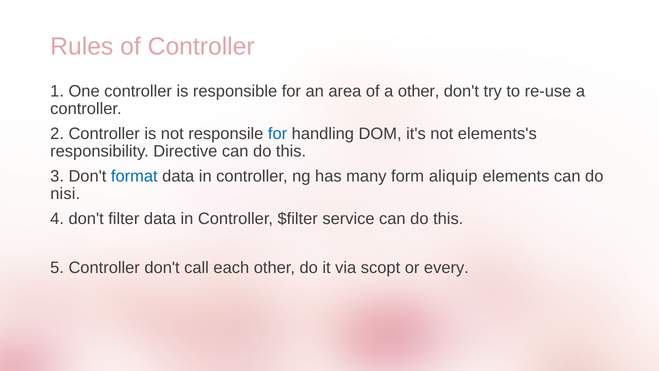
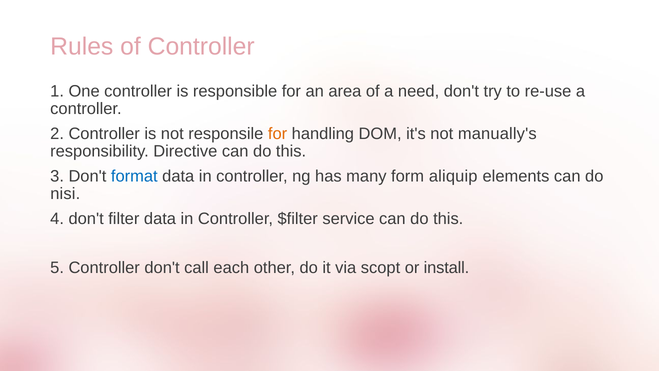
a other: other -> need (419, 91)
for colour: blue -> orange (278, 134)
elements's: elements's -> manually's (497, 134)
every: every -> install (446, 268)
